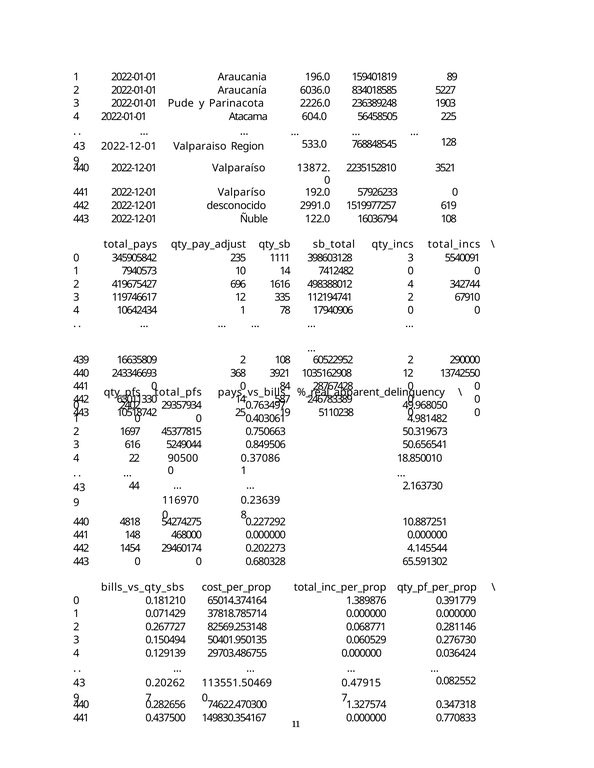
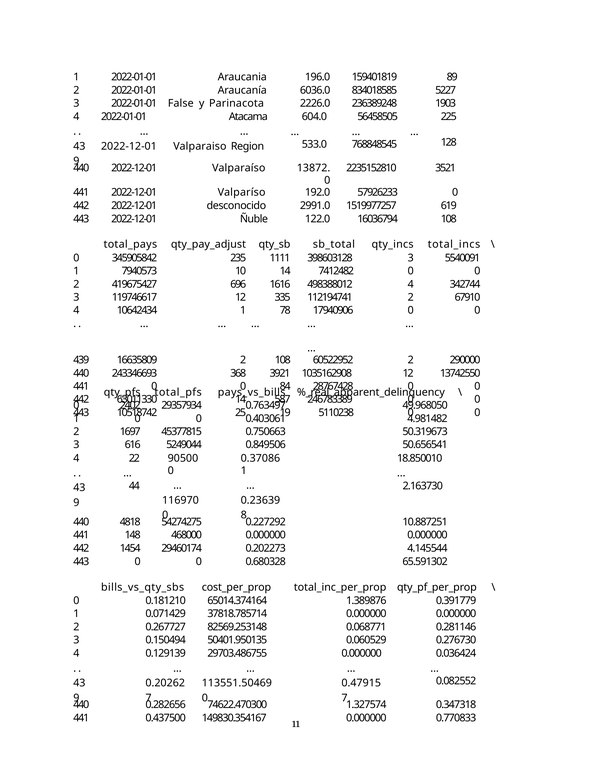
Pude: Pude -> False (181, 103)
